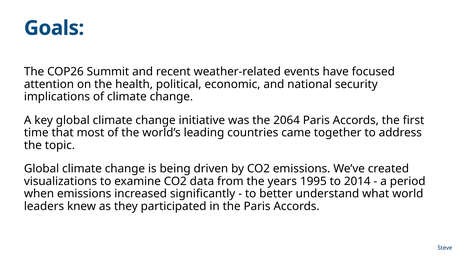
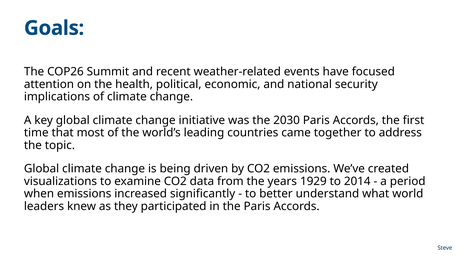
2064: 2064 -> 2030 (287, 120)
1995: 1995 -> 1929 (313, 182)
